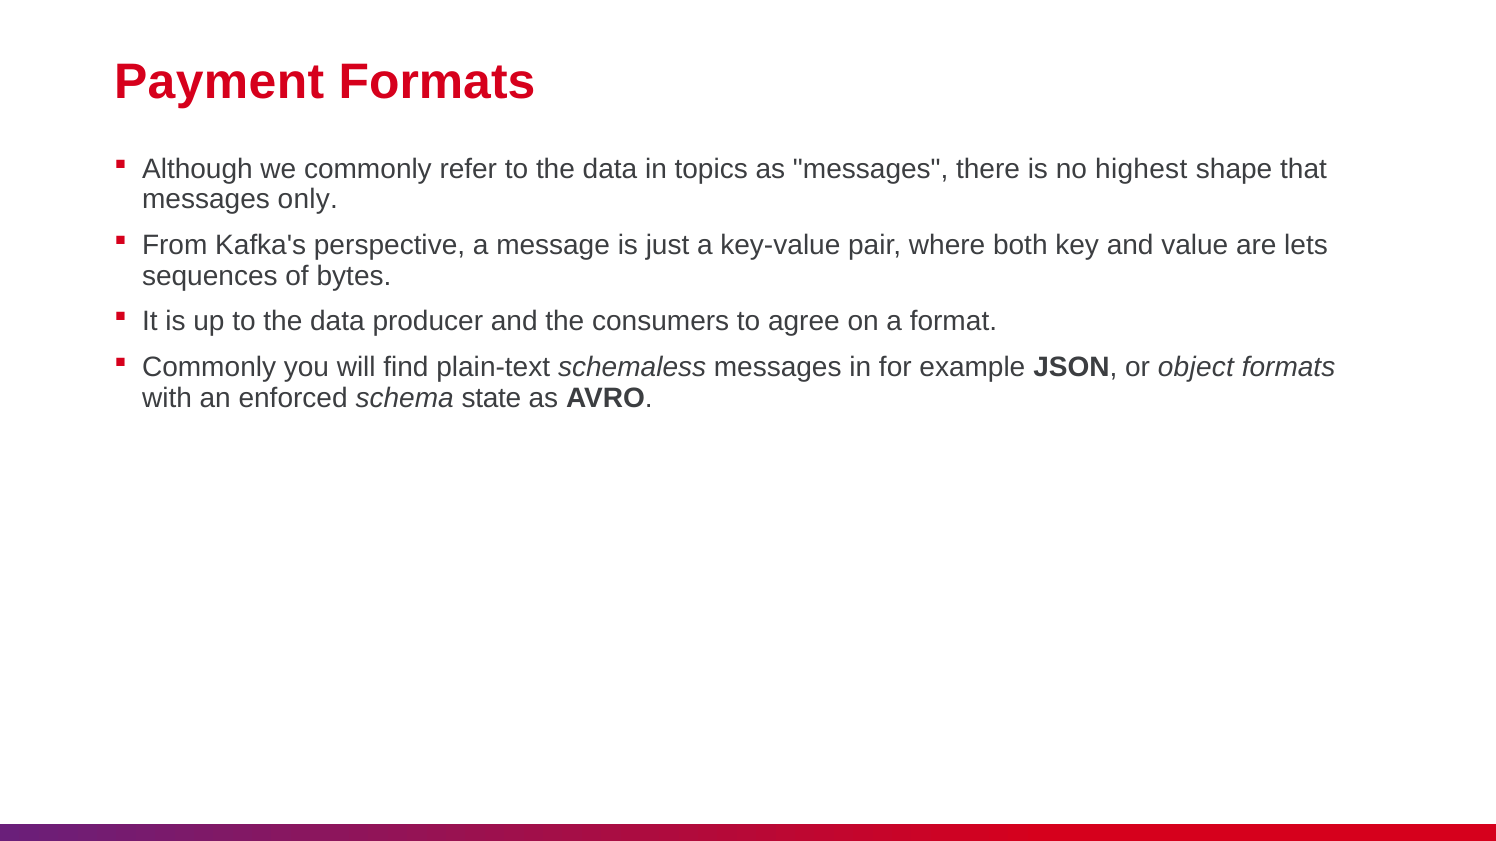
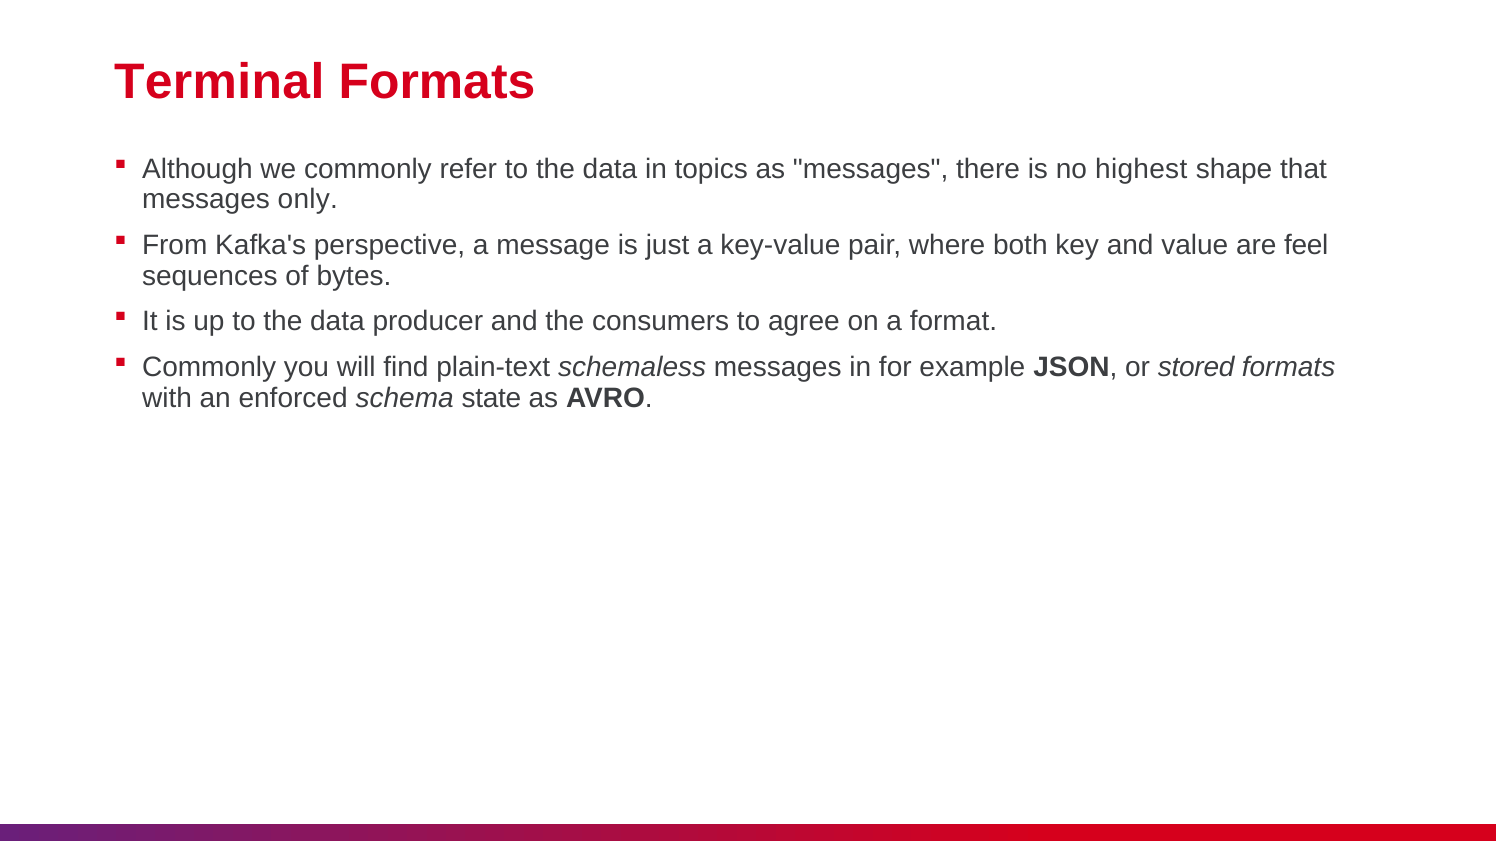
Payment: Payment -> Terminal (219, 82)
lets: lets -> feel (1306, 246)
object: object -> stored (1196, 368)
